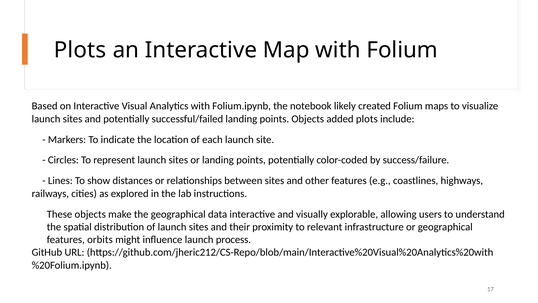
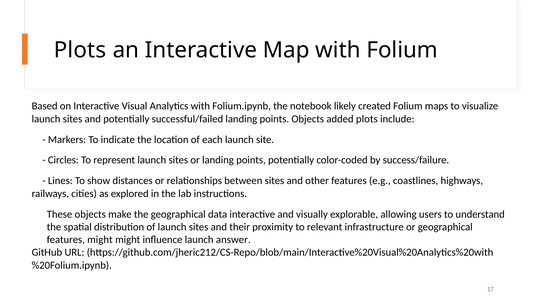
features orbits: orbits -> might (100, 239)
process: process -> answer (233, 239)
